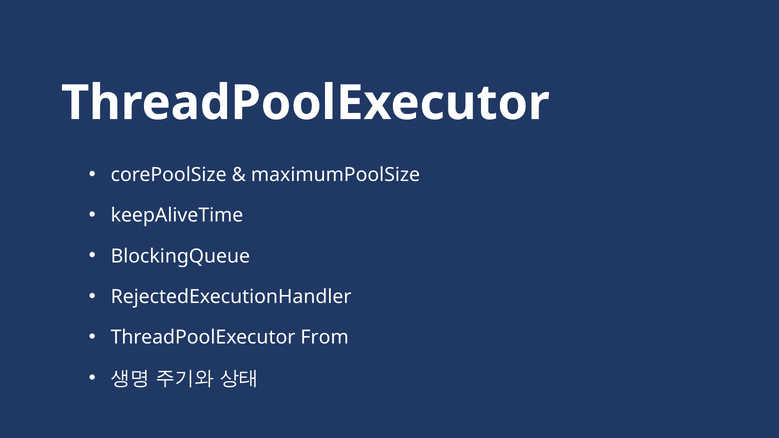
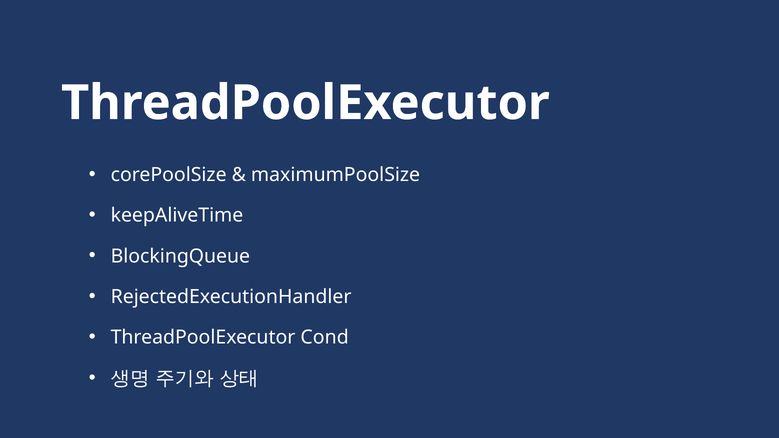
From: From -> Cond (325, 338)
